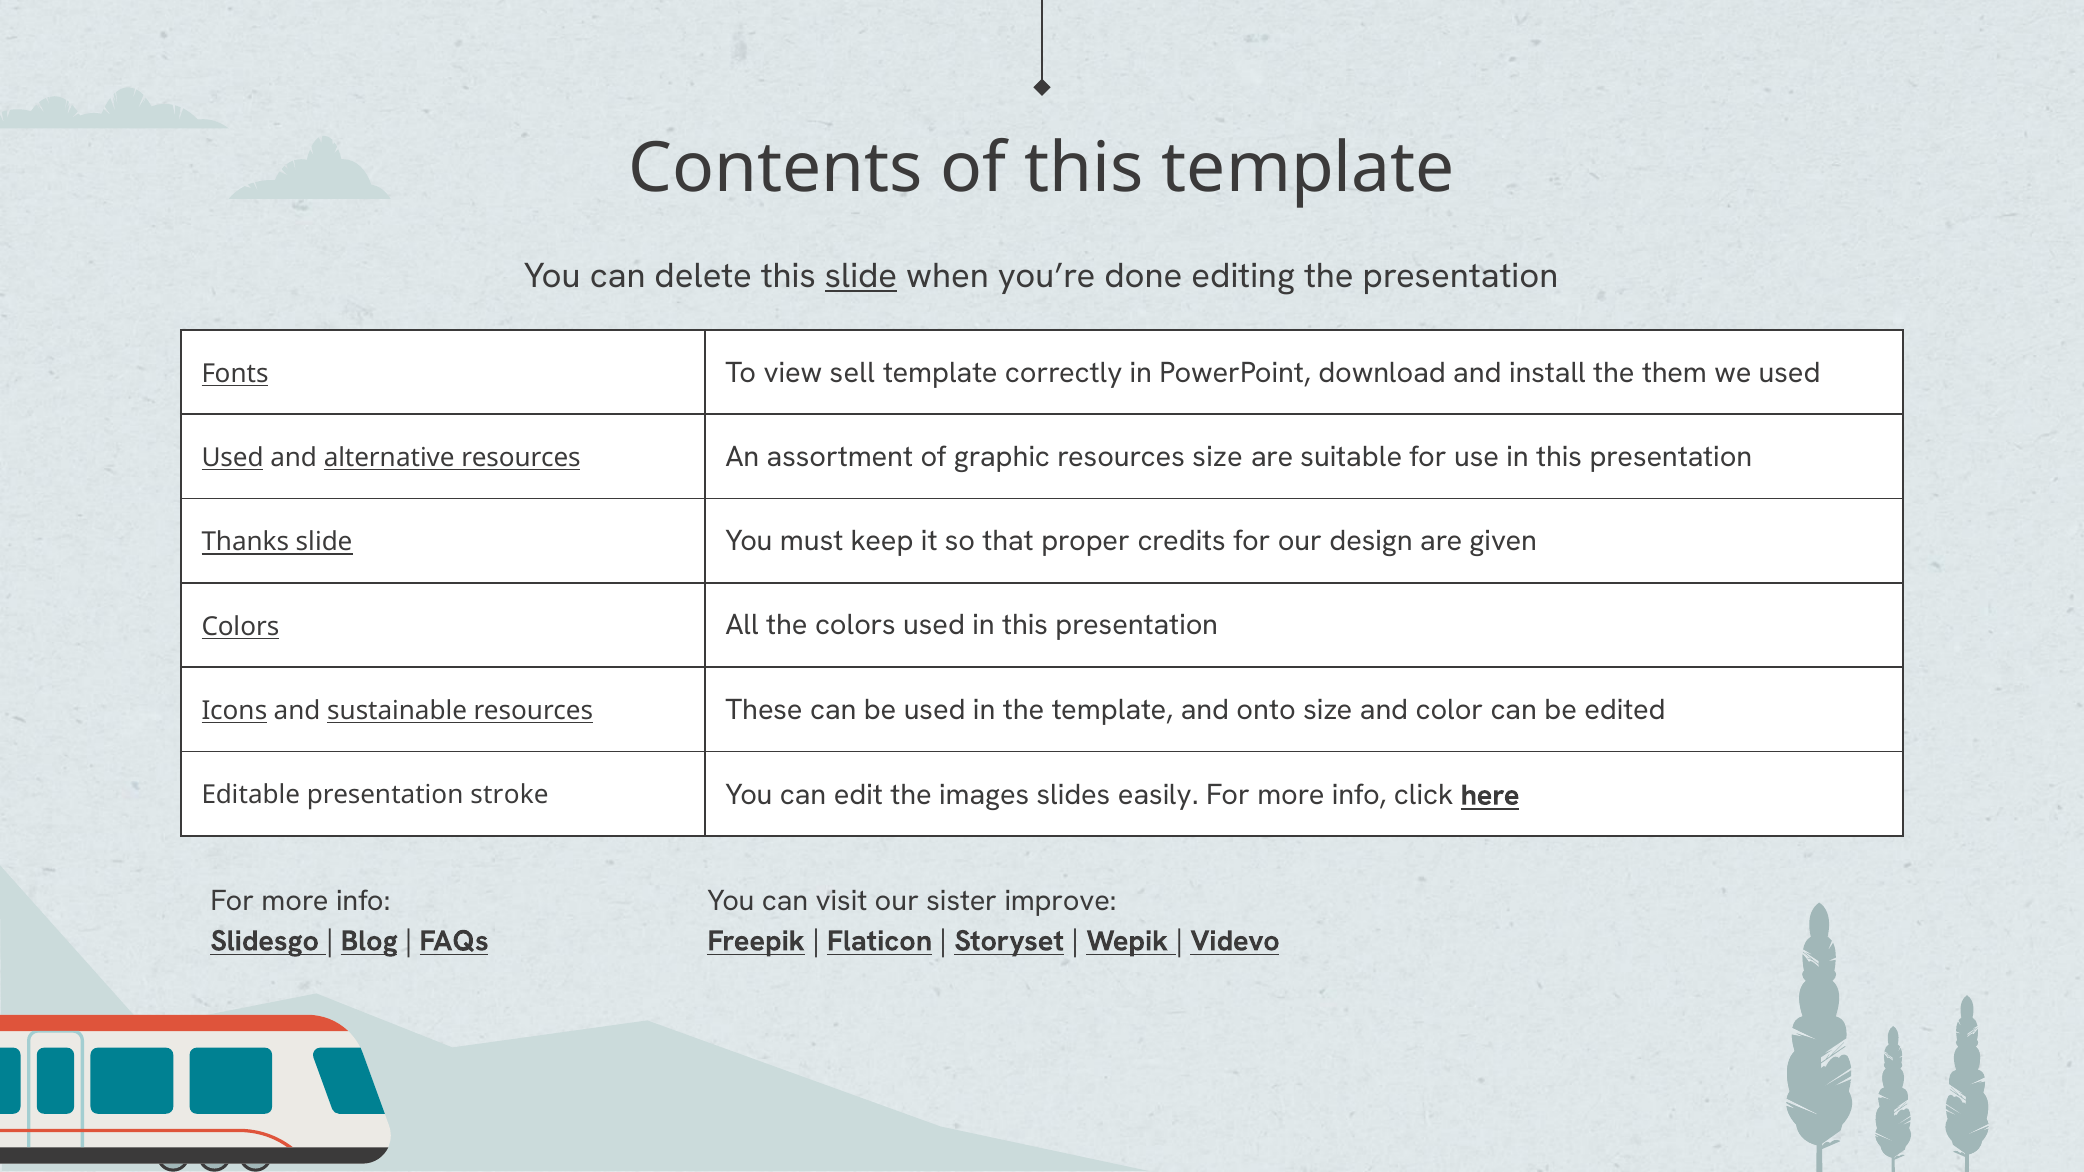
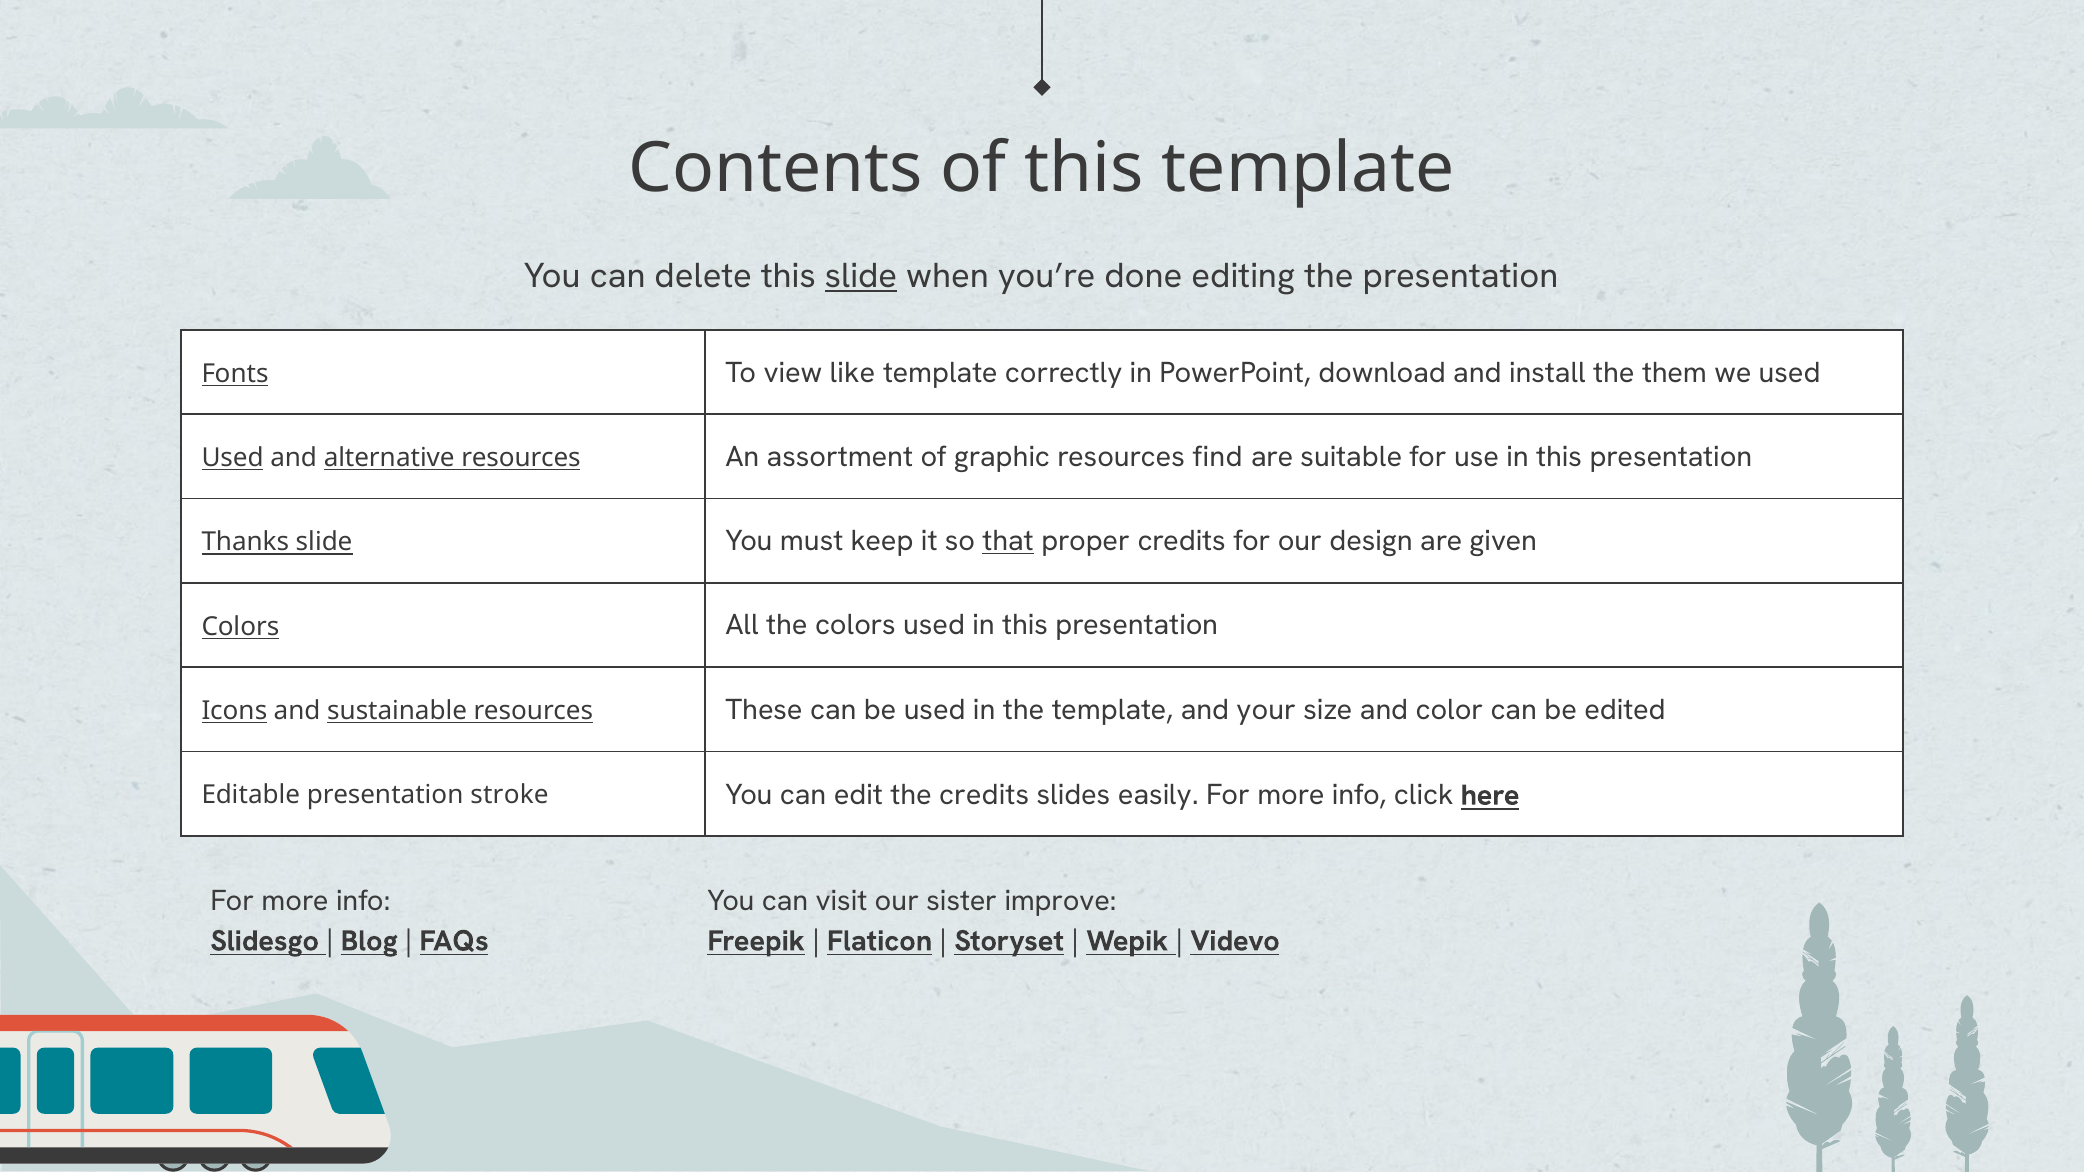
sell: sell -> like (852, 373)
resources size: size -> find (1218, 457)
that underline: none -> present (1008, 541)
onto: onto -> your (1266, 710)
the images: images -> credits (984, 795)
